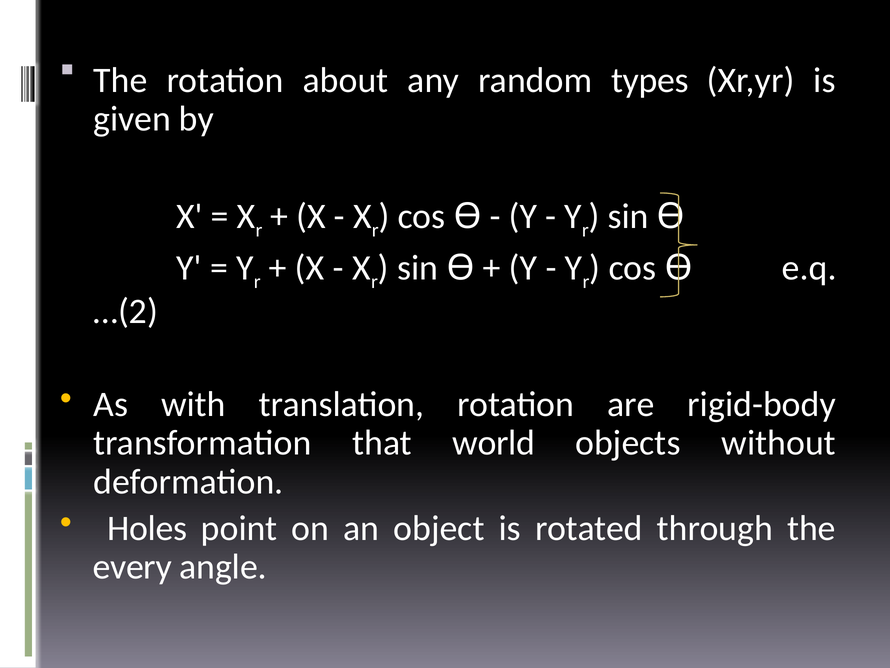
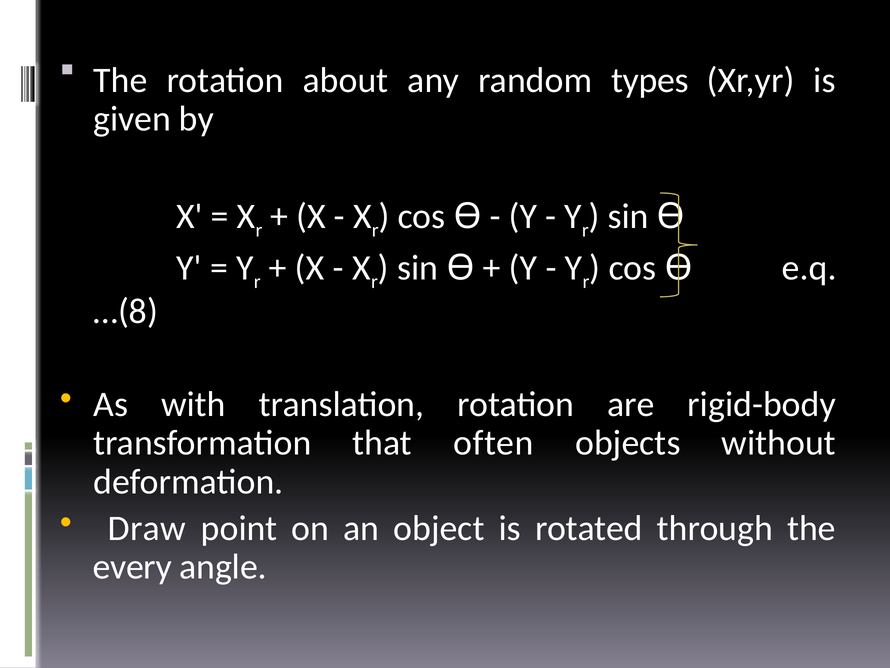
…(2: …(2 -> …(8 (126, 311)
world: world -> often (493, 443)
Holes: Holes -> Draw (147, 528)
